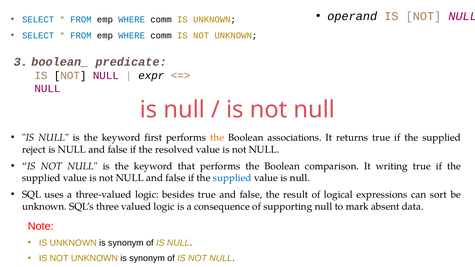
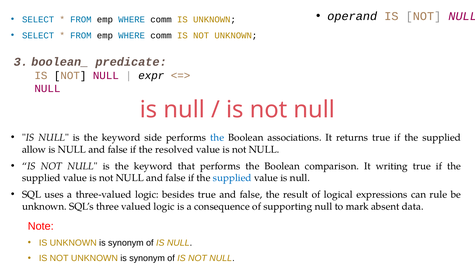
first: first -> side (153, 138)
the colour: orange -> blue (217, 138)
reject: reject -> allow (34, 150)
sort: sort -> rule (438, 195)
